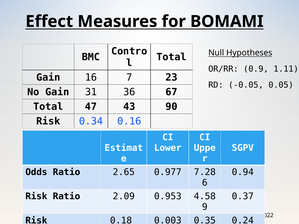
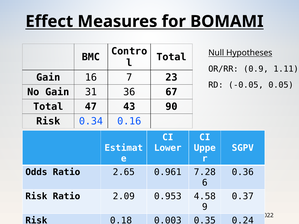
0.977: 0.977 -> 0.961 (168, 172)
0.94: 0.94 -> 0.36 (243, 172)
